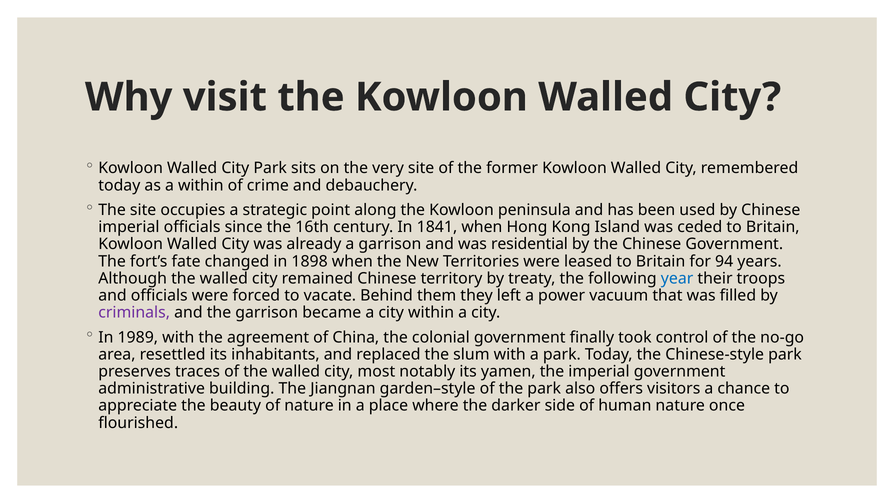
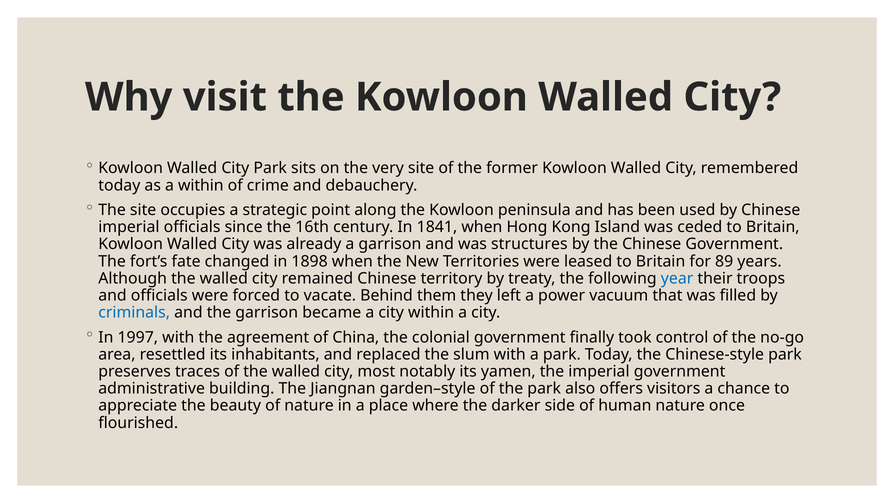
residential: residential -> structures (529, 244)
94: 94 -> 89 (724, 261)
criminals colour: purple -> blue (134, 313)
1989: 1989 -> 1997 (138, 337)
